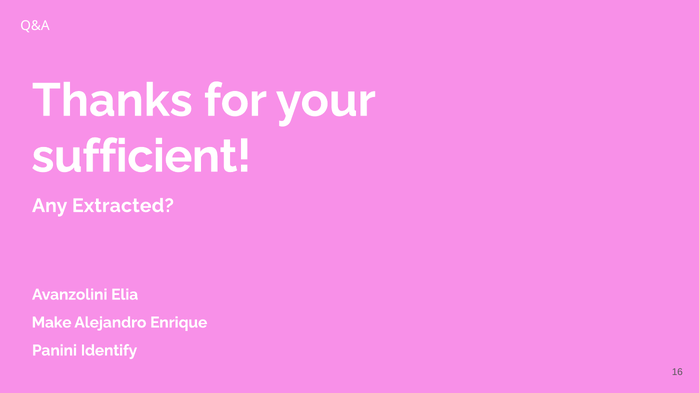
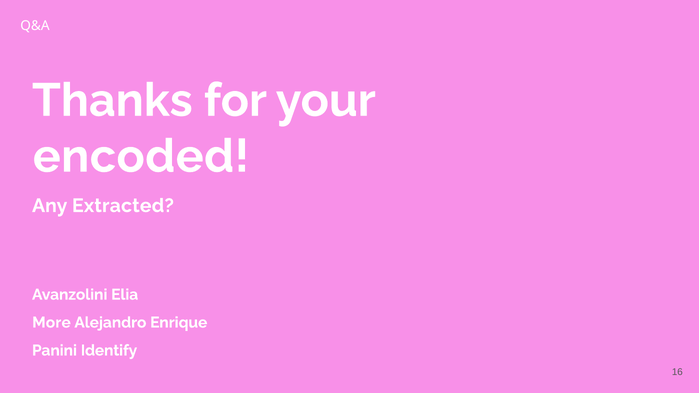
sufficient: sufficient -> encoded (141, 156)
Make: Make -> More (51, 323)
